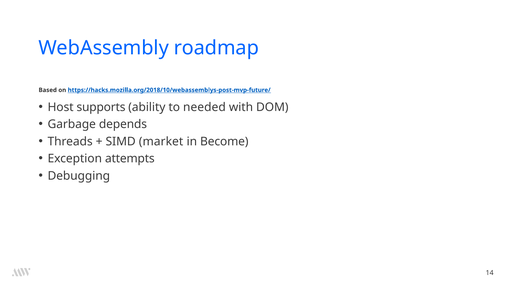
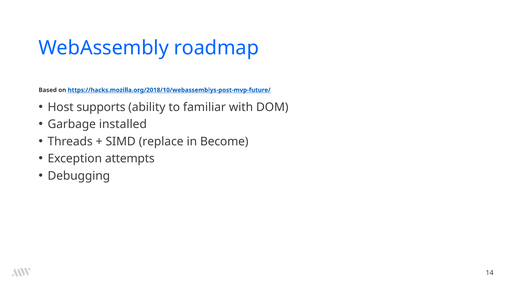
needed: needed -> familiar (204, 107)
depends: depends -> installed (123, 124)
market: market -> replace (161, 141)
